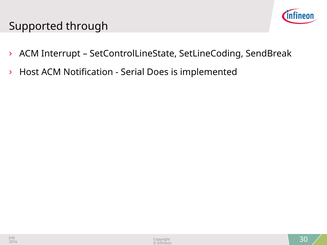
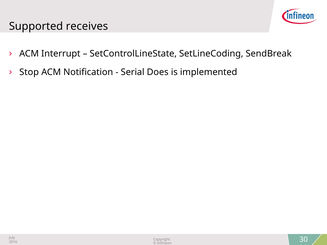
through: through -> receives (87, 26)
Host: Host -> Stop (29, 72)
